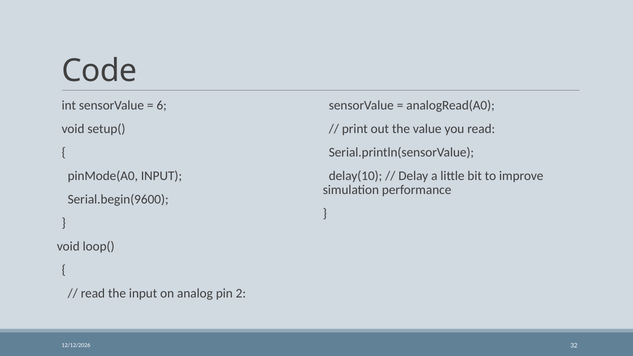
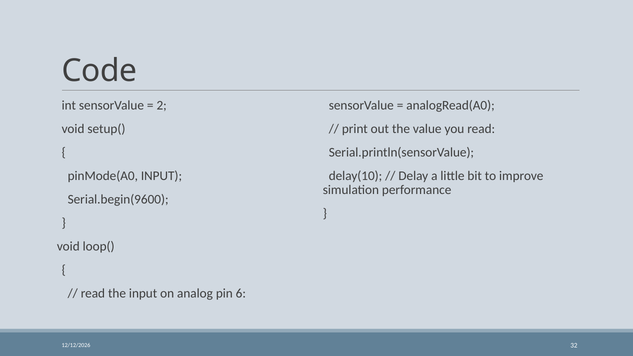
6: 6 -> 2 (162, 105)
2: 2 -> 6 (241, 293)
